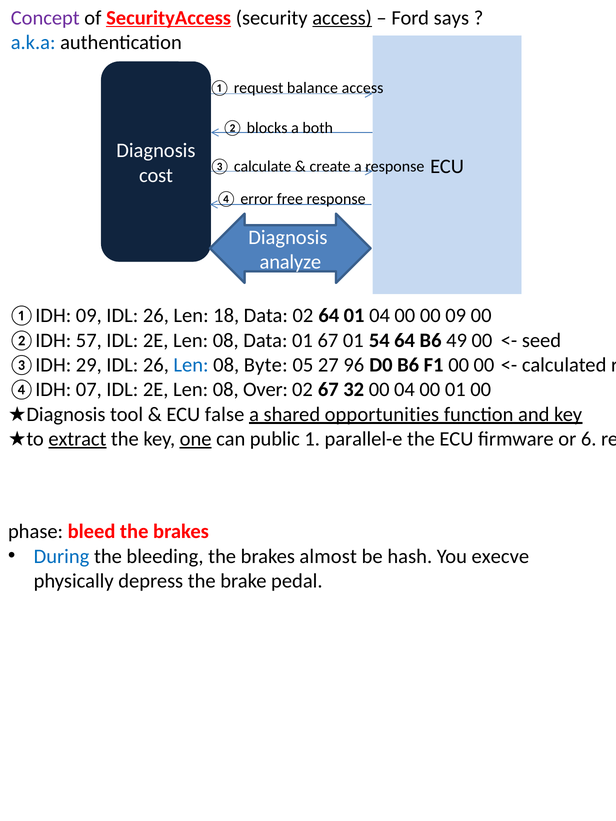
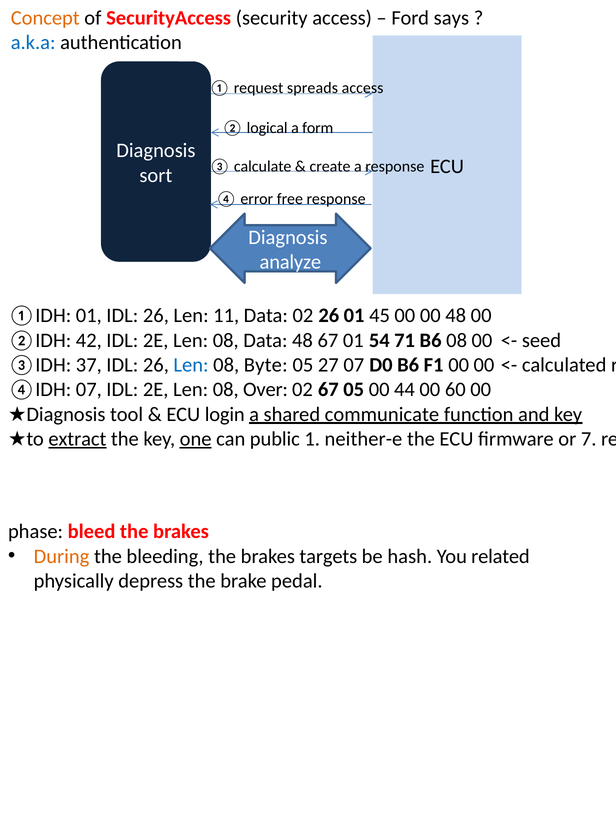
Concept colour: purple -> orange (45, 18)
SecurityAccess underline: present -> none (169, 18)
access underline: present -> none (342, 18)
balance: balance -> spreads (312, 88)
blocks: blocks -> logical (267, 128)
both: both -> form (318, 128)
cost: cost -> sort (156, 175)
①IDH 09: 09 -> 01 (89, 316)
18: 18 -> 11 (226, 316)
02 64: 64 -> 26 (329, 316)
01 04: 04 -> 45 (380, 316)
00 09: 09 -> 48 (456, 316)
57: 57 -> 42 (89, 340)
Data 01: 01 -> 48 (302, 340)
54 64: 64 -> 71 (405, 340)
B6 49: 49 -> 08 (457, 340)
29: 29 -> 37 (89, 365)
27 96: 96 -> 07 (354, 365)
67 32: 32 -> 05 (354, 390)
00 04: 04 -> 44 (404, 390)
00 01: 01 -> 60 (455, 390)
false: false -> login (225, 414)
opportunities: opportunities -> communicate (382, 414)
parallel-e: parallel-e -> neither-e (363, 439)
6: 6 -> 7 (589, 439)
During colour: blue -> orange (62, 557)
almost: almost -> targets (328, 557)
execve: execve -> related (500, 557)
